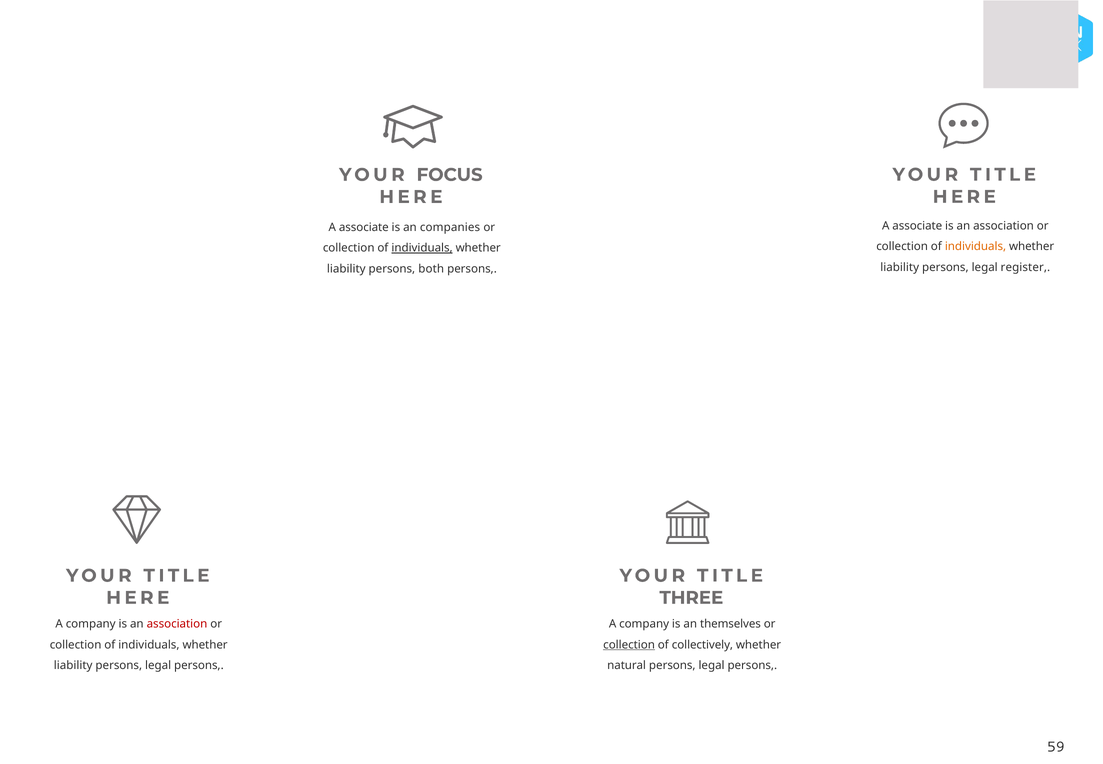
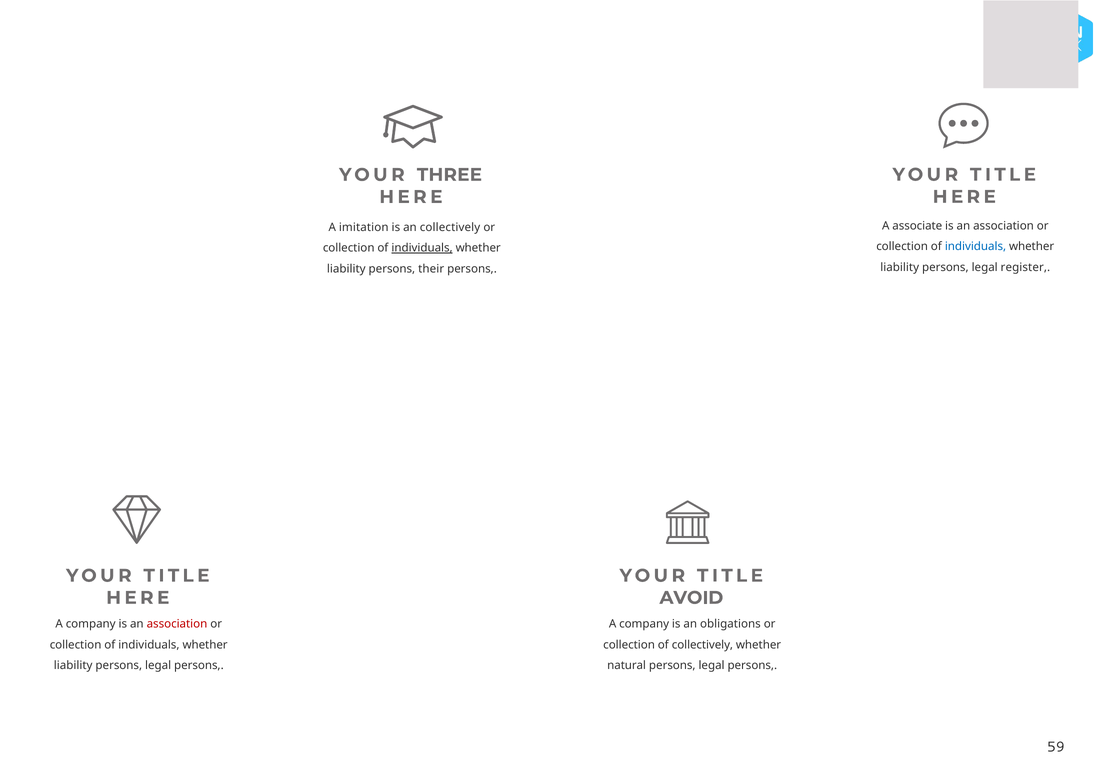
FOCUS: FOCUS -> THREE (449, 175)
associate: associate -> imitation (364, 227)
an companies: companies -> collectively (450, 227)
individuals colour: orange -> blue (976, 246)
both: both -> their (431, 269)
THREE: THREE -> AVOID (691, 597)
themselves: themselves -> obligations (730, 624)
collection underline: present -> none (629, 644)
